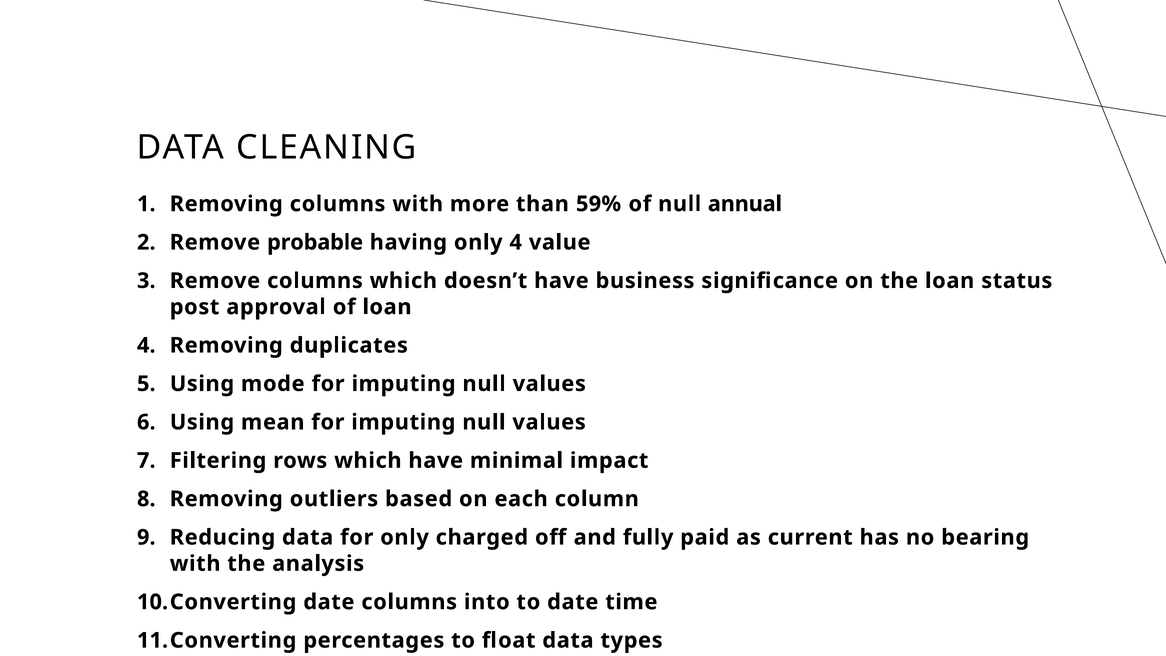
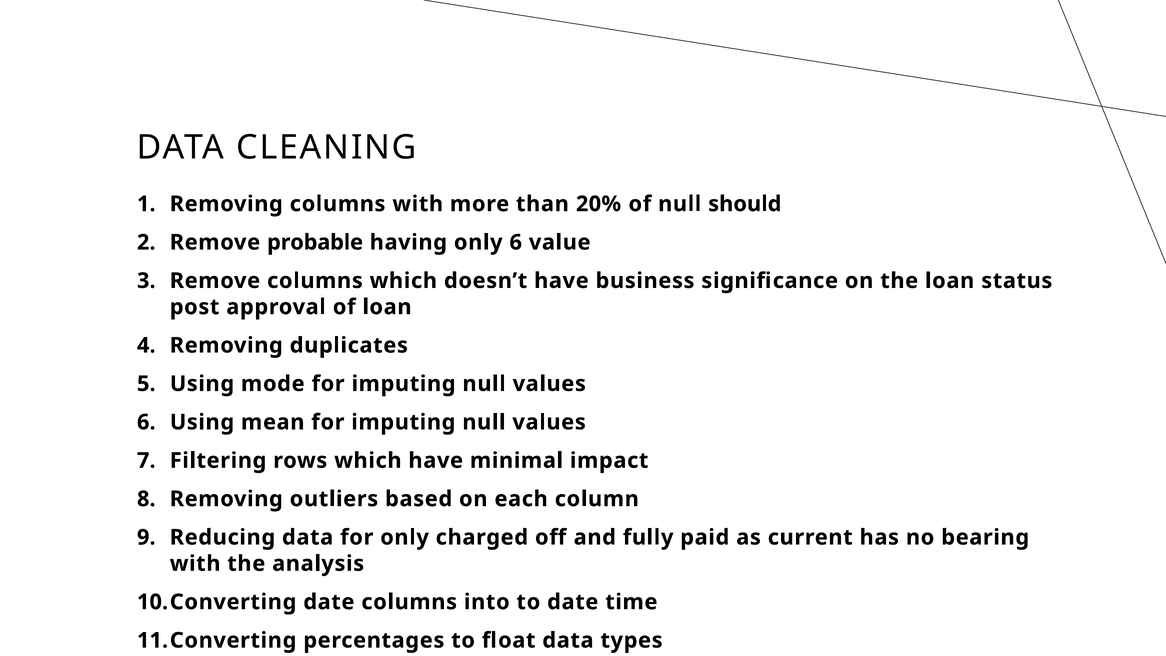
59%: 59% -> 20% (599, 204)
annual: annual -> should (745, 204)
only 4: 4 -> 6 (516, 242)
